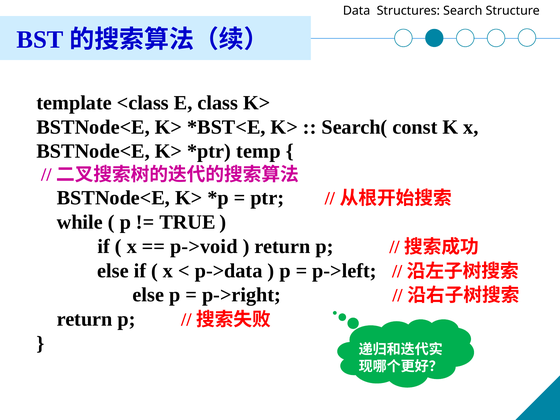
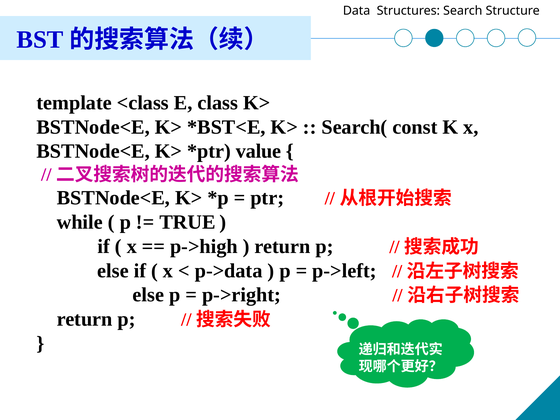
temp: temp -> value (259, 151)
p->void: p->void -> p->high (204, 246)
